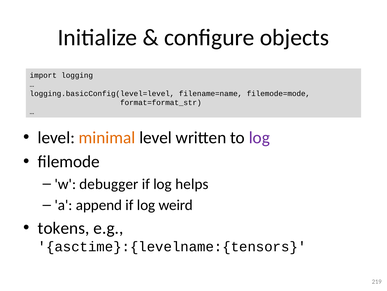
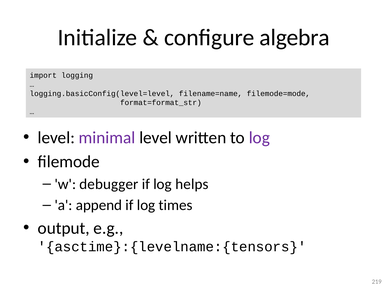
objects: objects -> algebra (295, 37)
minimal colour: orange -> purple (107, 137)
weird: weird -> times (176, 205)
tokens: tokens -> output (64, 228)
